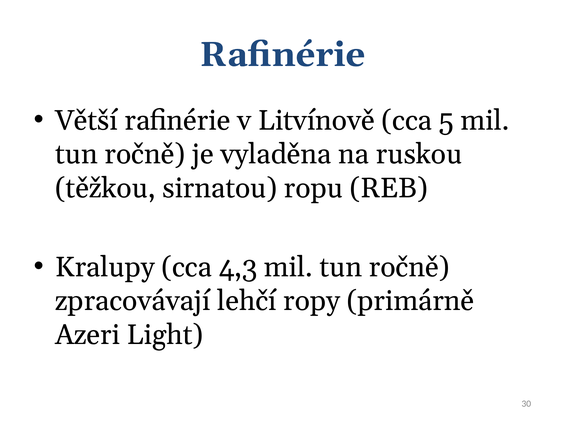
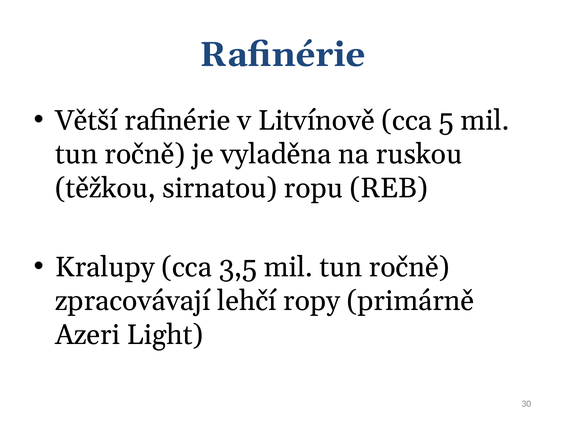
4,3: 4,3 -> 3,5 (238, 268)
